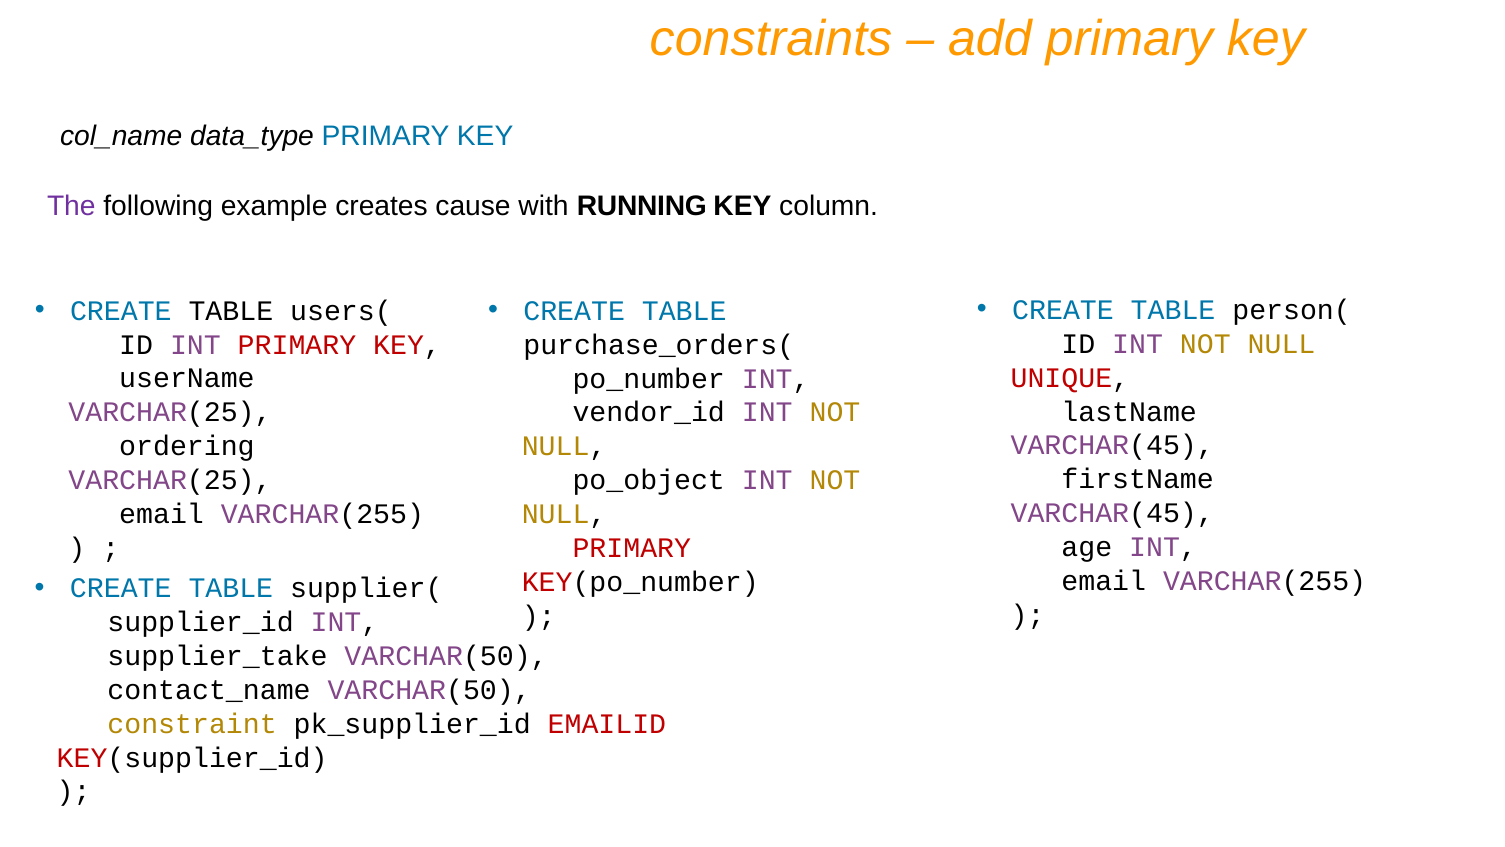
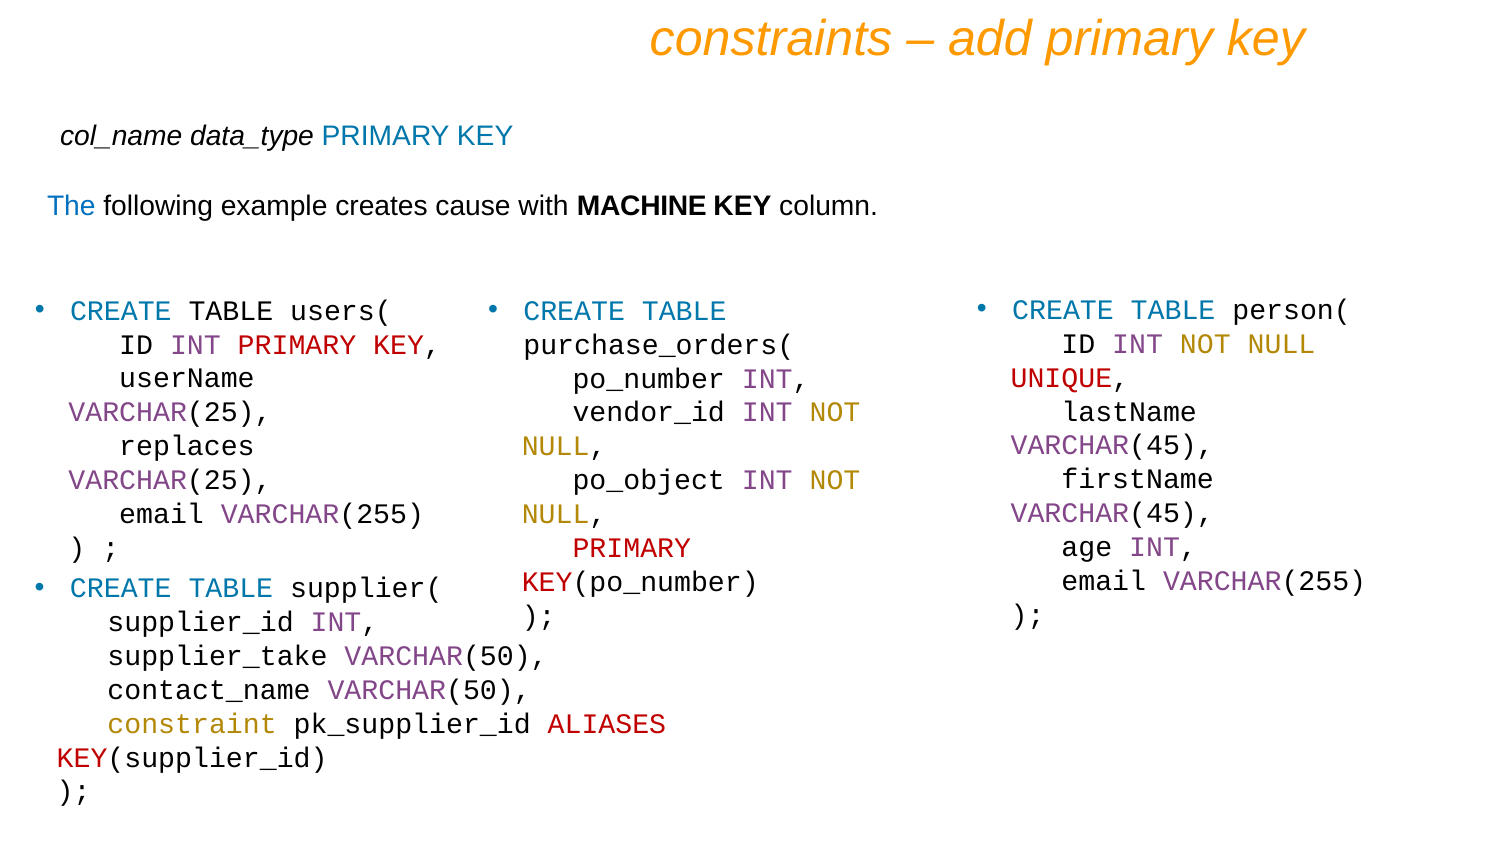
The colour: purple -> blue (71, 206)
RUNNING: RUNNING -> MACHINE (642, 206)
ordering: ordering -> replaces (187, 446)
EMAILID: EMAILID -> ALIASES (607, 723)
